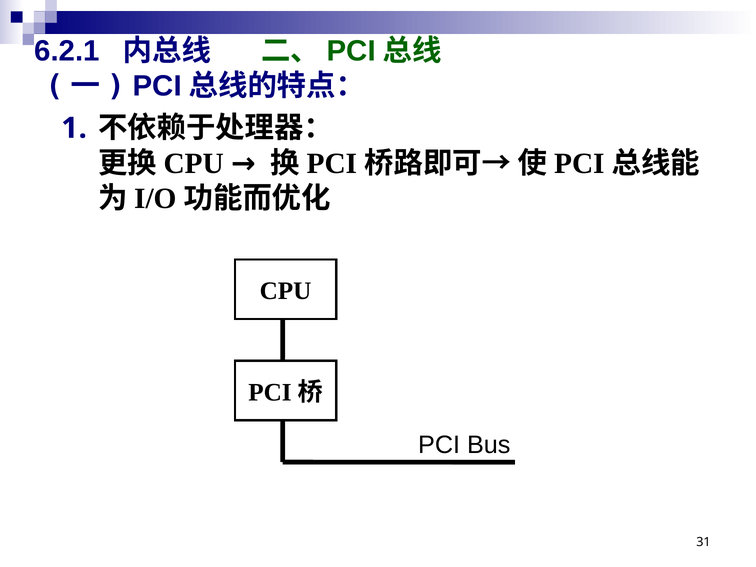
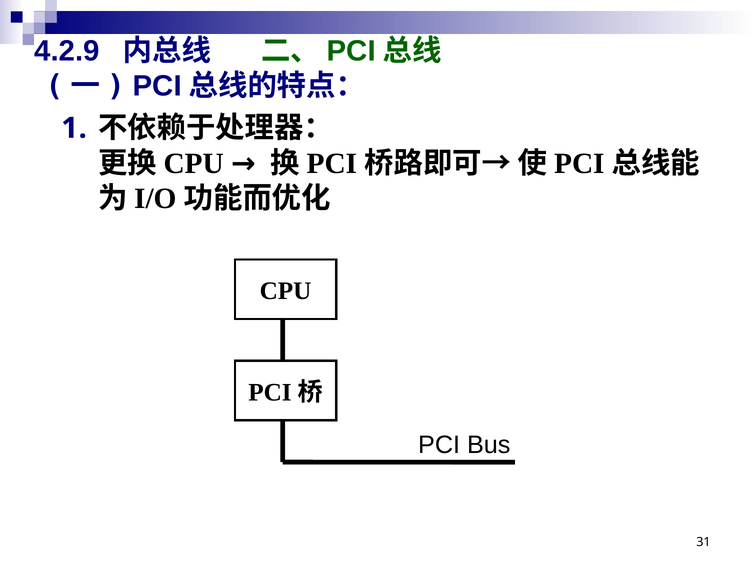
6.2.1: 6.2.1 -> 4.2.9 (67, 51)
